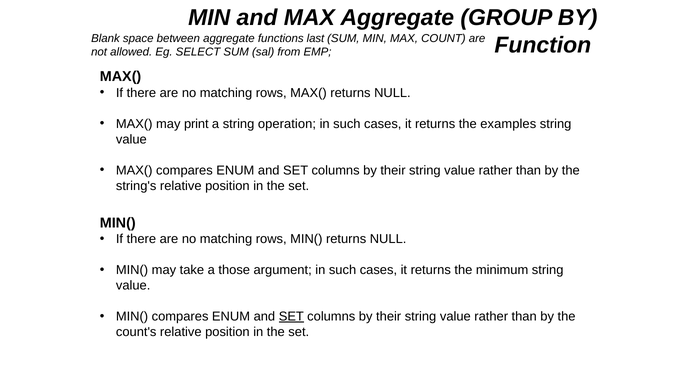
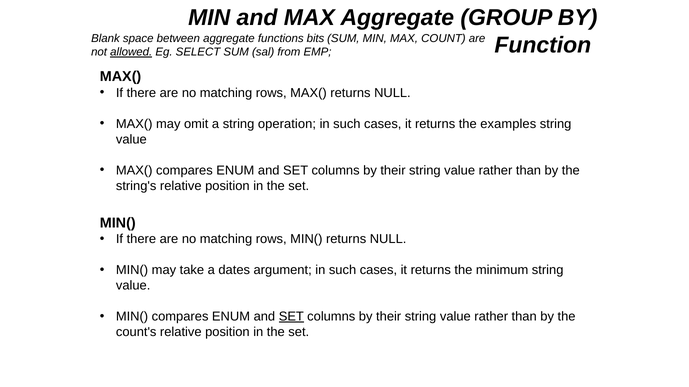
last: last -> bits (315, 38)
allowed underline: none -> present (131, 52)
print: print -> omit (196, 124)
those: those -> dates (234, 270)
